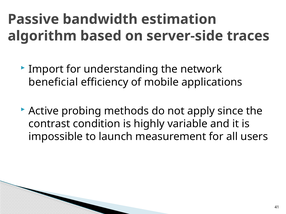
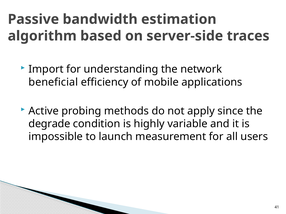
contrast: contrast -> degrade (49, 124)
